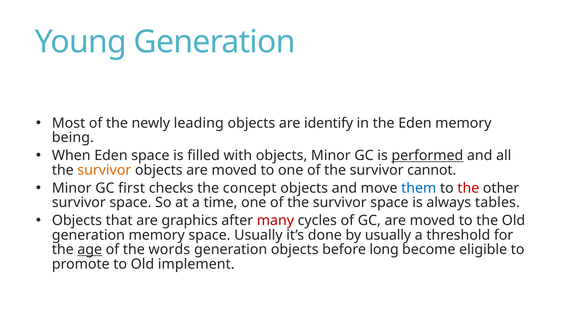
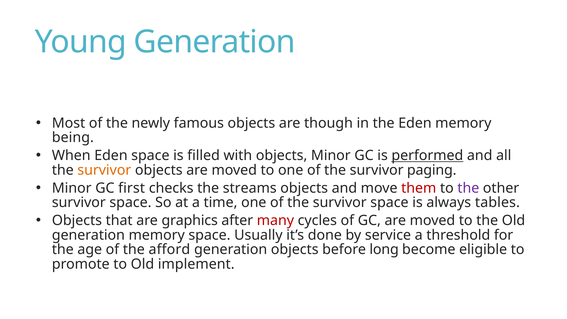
leading: leading -> famous (199, 123)
identify: identify -> though (329, 123)
cannot: cannot -> paging (432, 170)
concept: concept -> streams (250, 188)
them colour: blue -> red (419, 188)
the colour: red -> purple (468, 188)
by usually: usually -> service (388, 235)
age underline: present -> none (90, 249)
words: words -> afford (169, 249)
